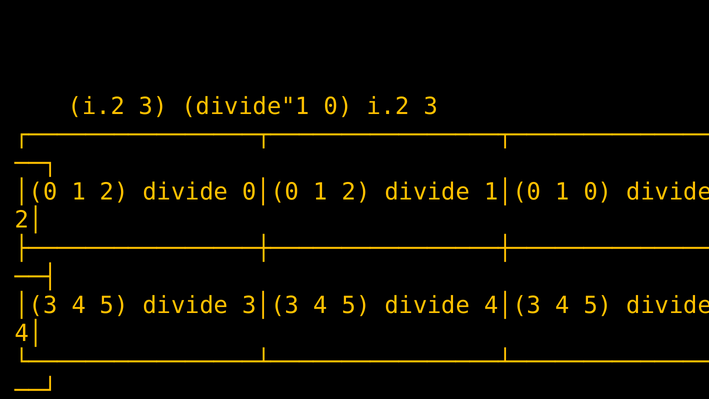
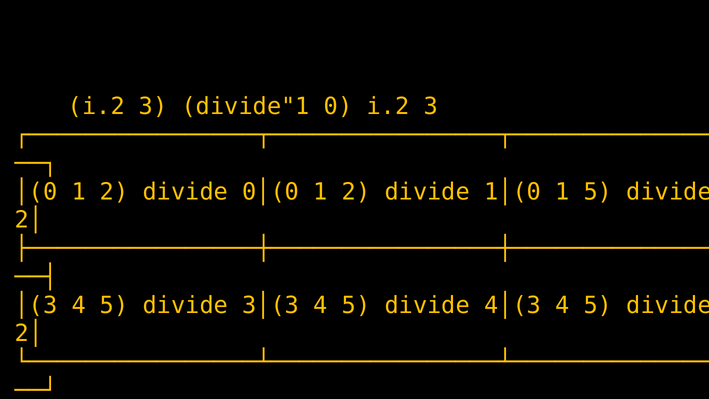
1 0: 0 -> 5 (598, 192)
4│: 4│ -> 2│ (29, 333)
